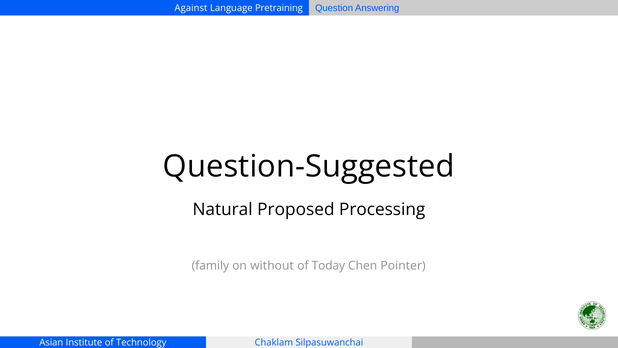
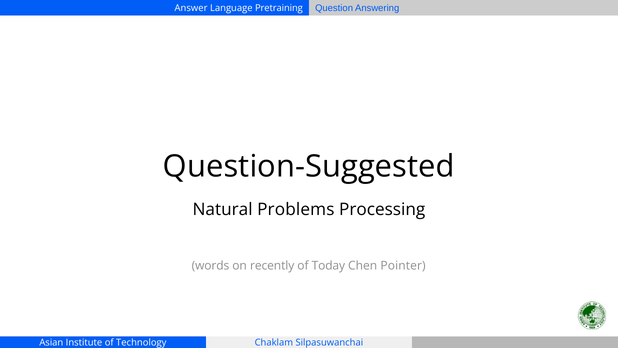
Against: Against -> Answer (191, 8)
Proposed: Proposed -> Problems (296, 209)
family: family -> words (210, 266)
without: without -> recently (272, 266)
